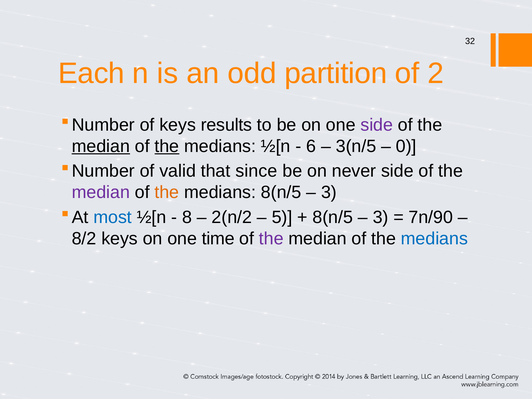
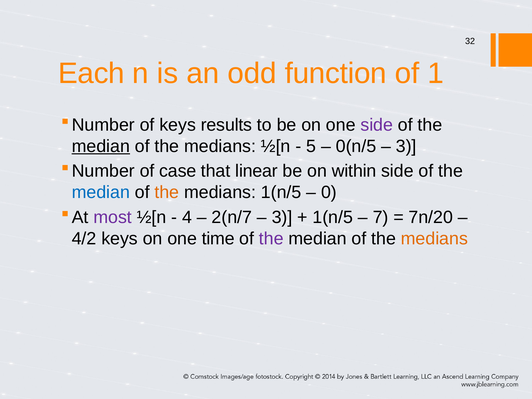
partition: partition -> function (336, 73)
2: 2 -> 1 (436, 73)
the underline: present -> none (167, 146)
6: 6 -> 5 (311, 146)
3(n/5: 3(n/5 -> 0(n/5 (356, 146)
0: 0 -> 3 (406, 146)
valid: valid -> case (178, 171)
since: since -> linear (257, 171)
never: never -> within (354, 171)
median colour: purple -> blue (101, 192)
medians 8(n/5: 8(n/5 -> 1(n/5 (281, 192)
3: 3 -> 0 (329, 192)
most colour: blue -> purple (113, 217)
8: 8 -> 4 (187, 217)
2(n/2: 2(n/2 -> 2(n/7 (232, 217)
5: 5 -> 3 (282, 217)
8(n/5: 8(n/5 -> 1(n/5 (333, 217)
3: 3 -> 7 (381, 217)
7n/90: 7n/90 -> 7n/20 (431, 217)
8/2: 8/2 -> 4/2 (84, 239)
medians colour: blue -> orange (434, 239)
